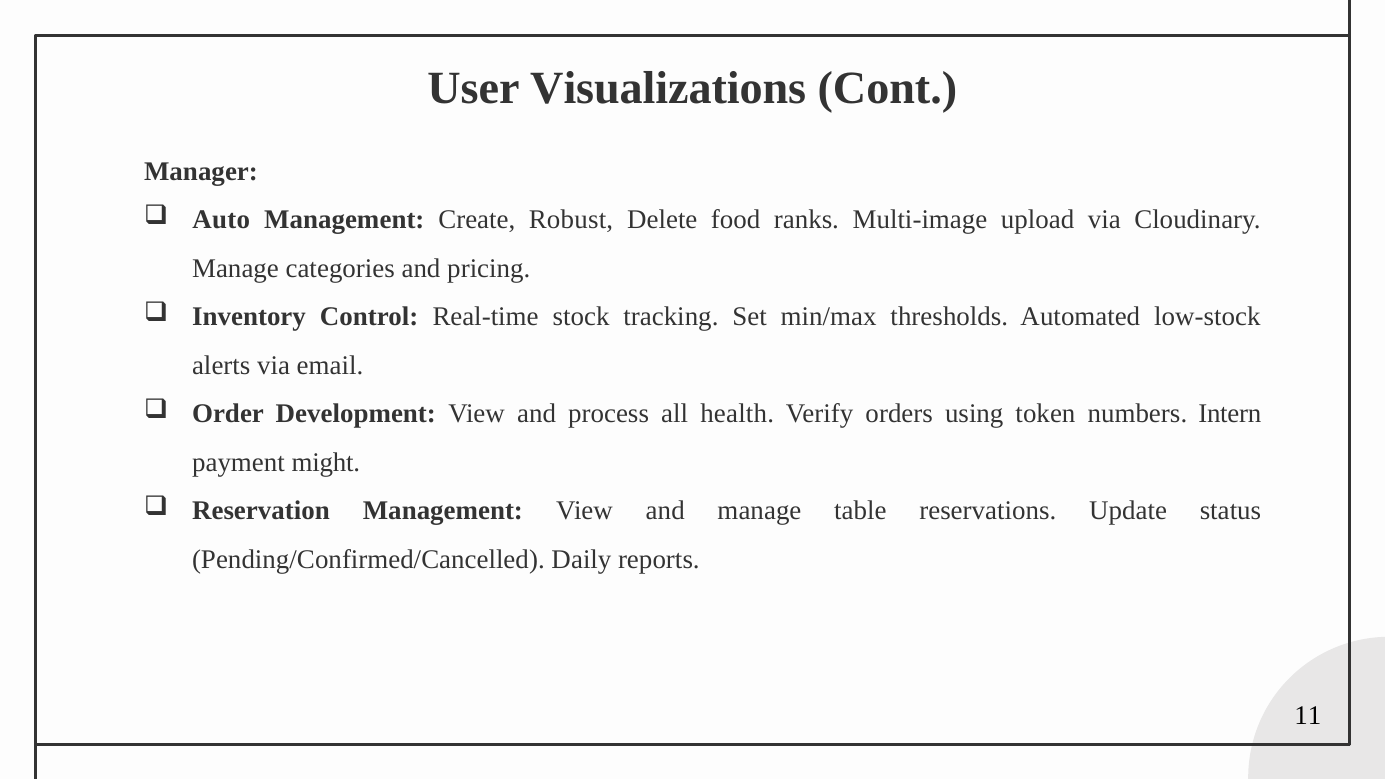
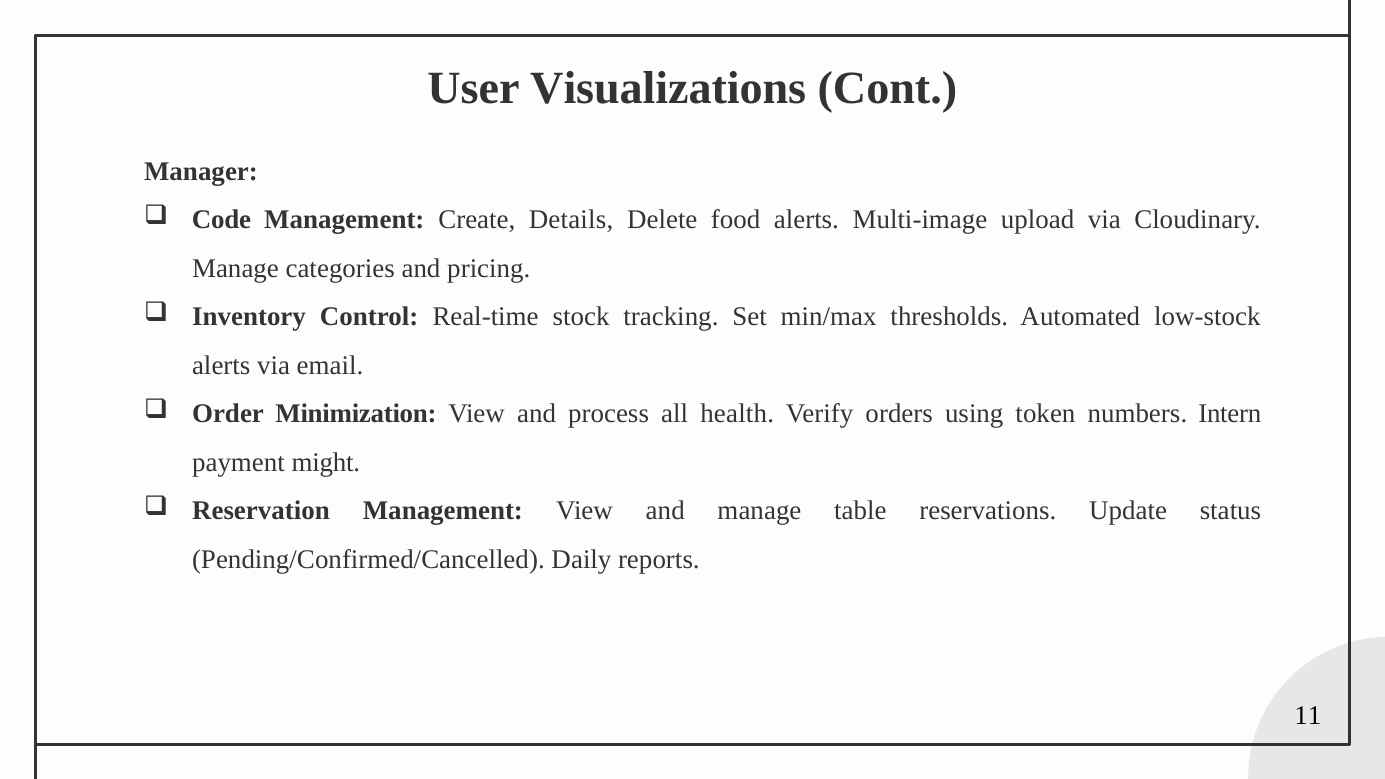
Auto: Auto -> Code (221, 220)
Robust: Robust -> Details (571, 220)
food ranks: ranks -> alerts (806, 220)
Development: Development -> Minimization (356, 414)
